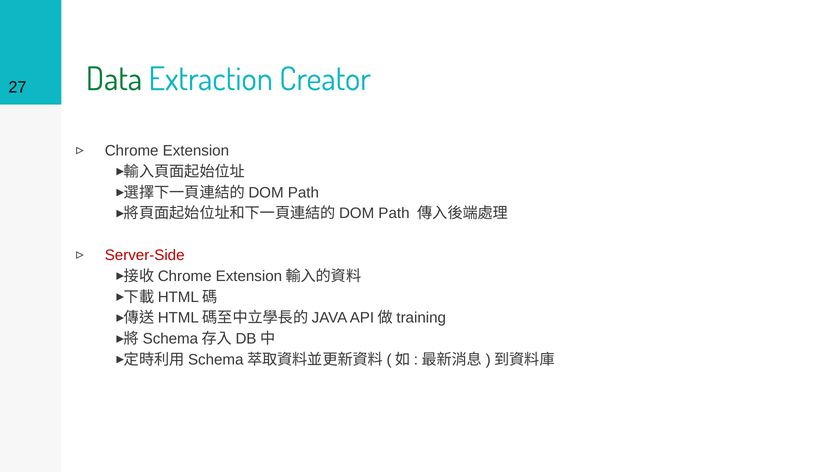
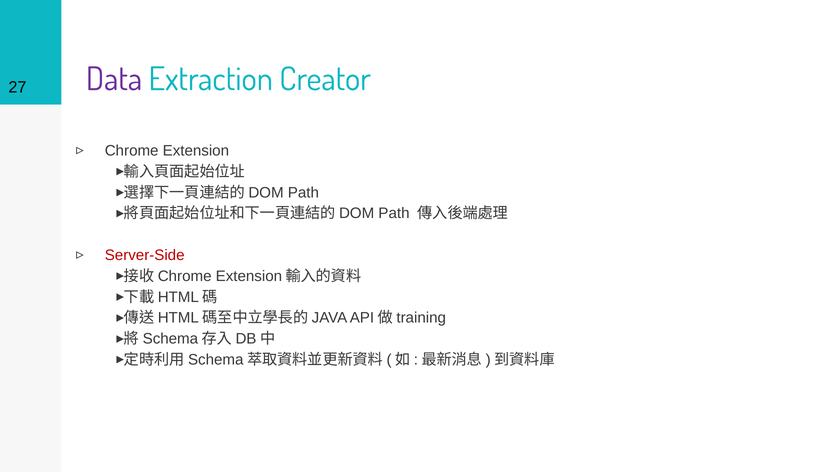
Data colour: green -> purple (114, 79)
